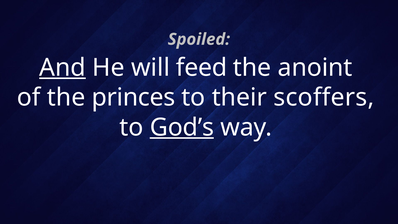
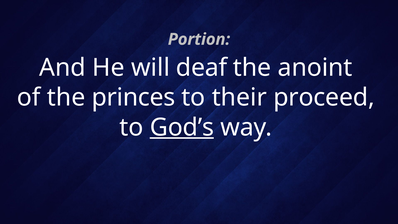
Spoiled: Spoiled -> Portion (199, 39)
And underline: present -> none (63, 68)
feed: feed -> deaf (202, 68)
scoffers: scoffers -> proceed (324, 97)
